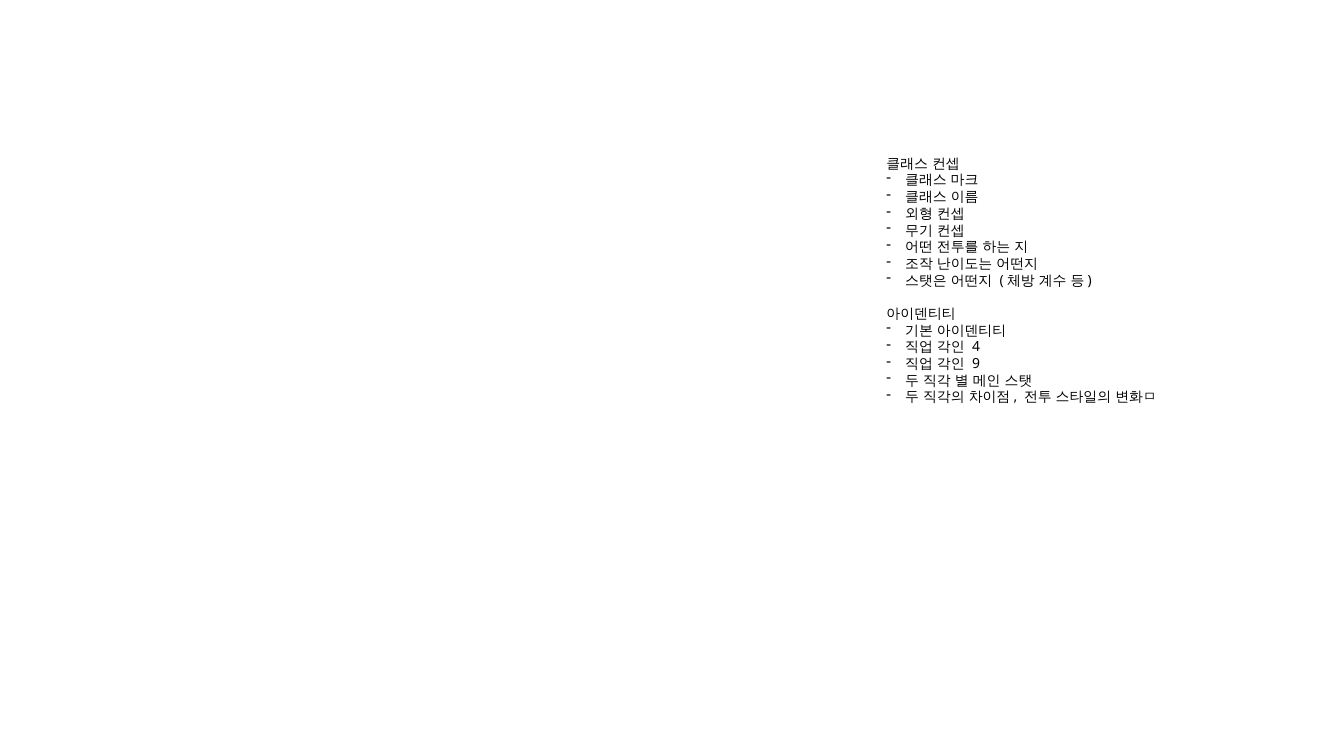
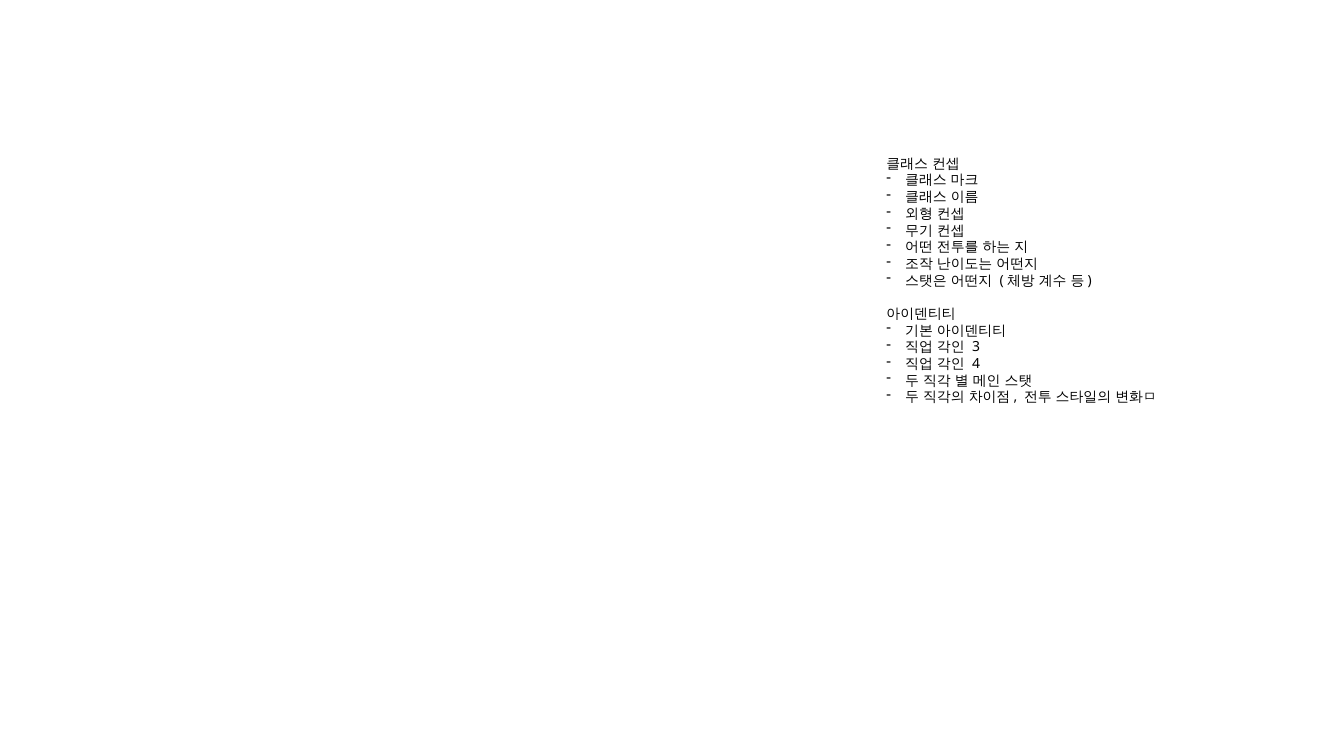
4: 4 -> 3 (976, 347)
9: 9 -> 4 (976, 364)
